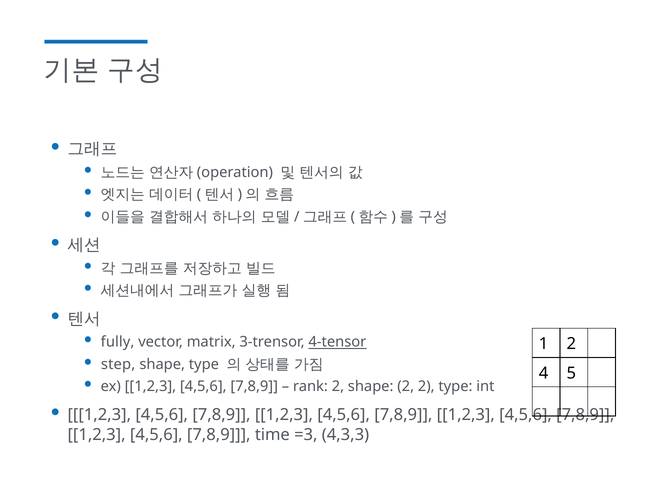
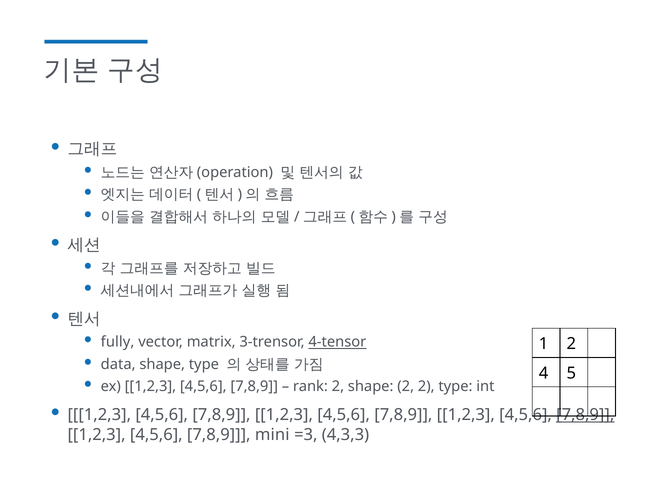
step: step -> data (118, 364)
7,8,9 underline: none -> present (585, 415)
time: time -> mini (272, 435)
